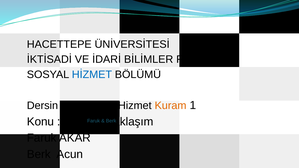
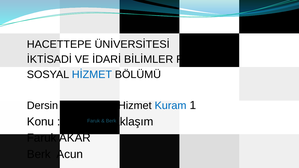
Kuram colour: orange -> blue (171, 106)
